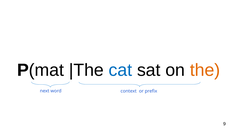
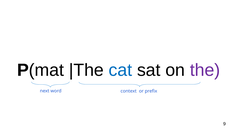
the colour: orange -> purple (205, 70)
